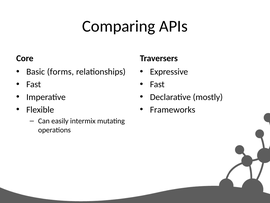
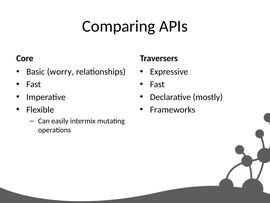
forms: forms -> worry (60, 72)
